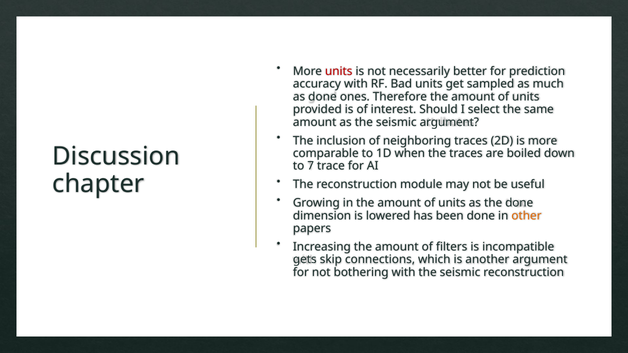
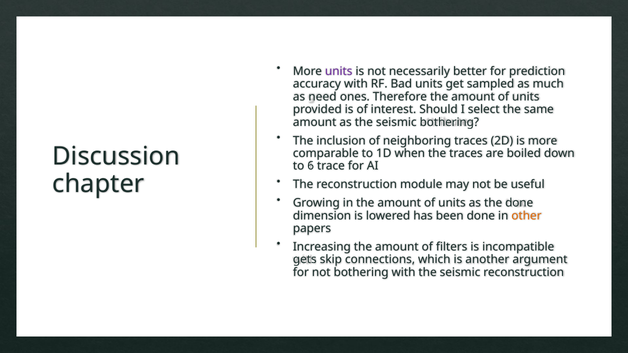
units colour: red -> purple (339, 71)
as done: done -> need (322, 97)
seismic argument: argument -> bothering (449, 122)
7: 7 -> 6 (311, 166)
